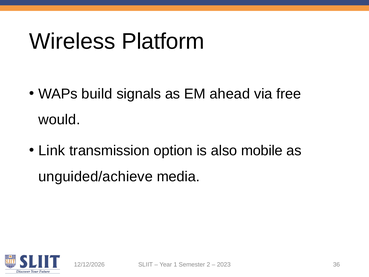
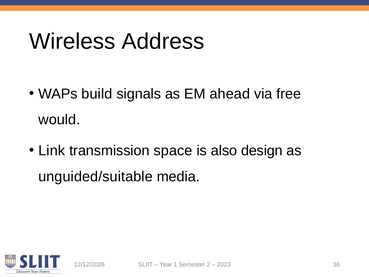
Platform: Platform -> Address (163, 41)
option: option -> space (173, 151)
mobile: mobile -> design (262, 151)
unguided/achieve: unguided/achieve -> unguided/suitable (96, 176)
